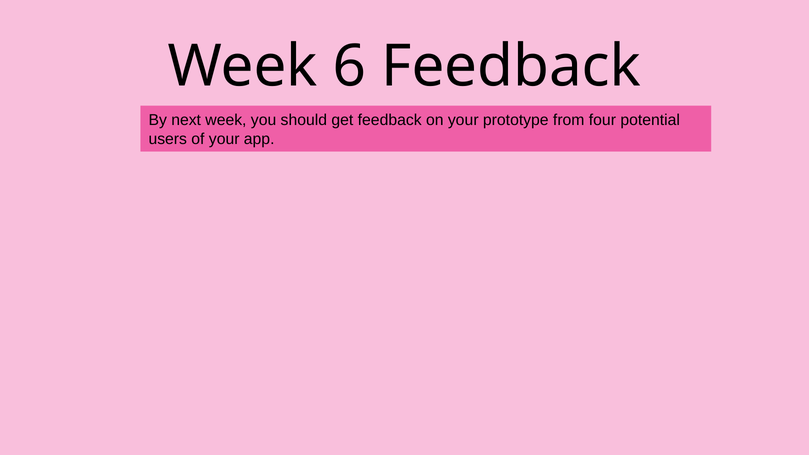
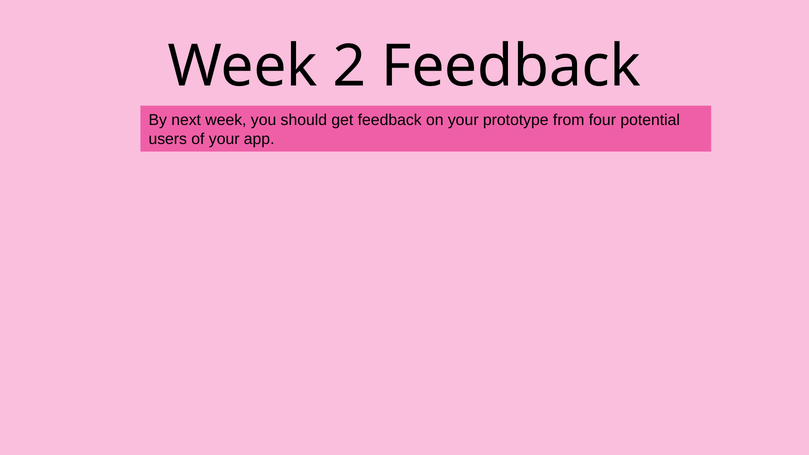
6: 6 -> 2 (349, 66)
